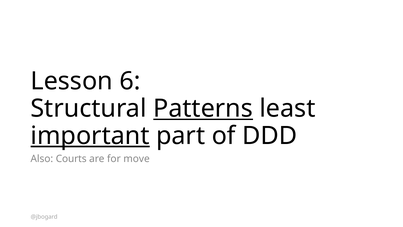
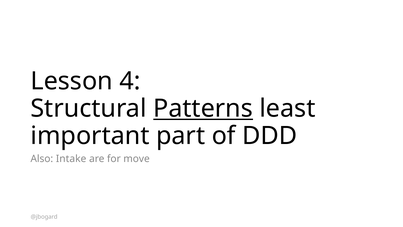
6: 6 -> 4 (130, 81)
important underline: present -> none (90, 136)
Courts: Courts -> Intake (71, 159)
